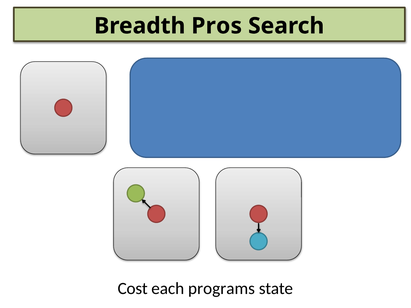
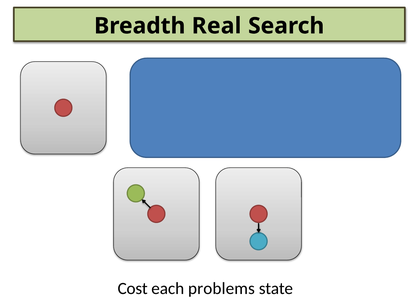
Pros: Pros -> Real (217, 26)
programs: programs -> problems (221, 289)
